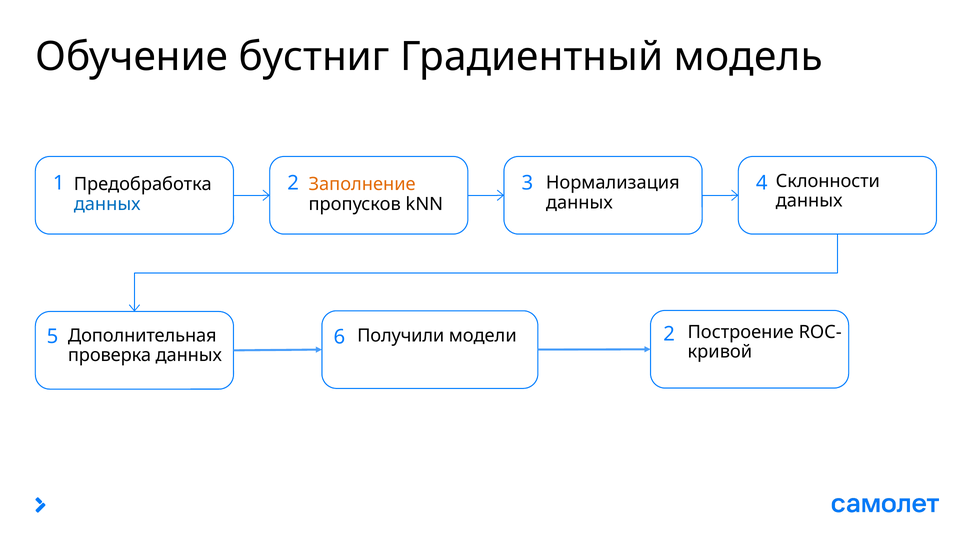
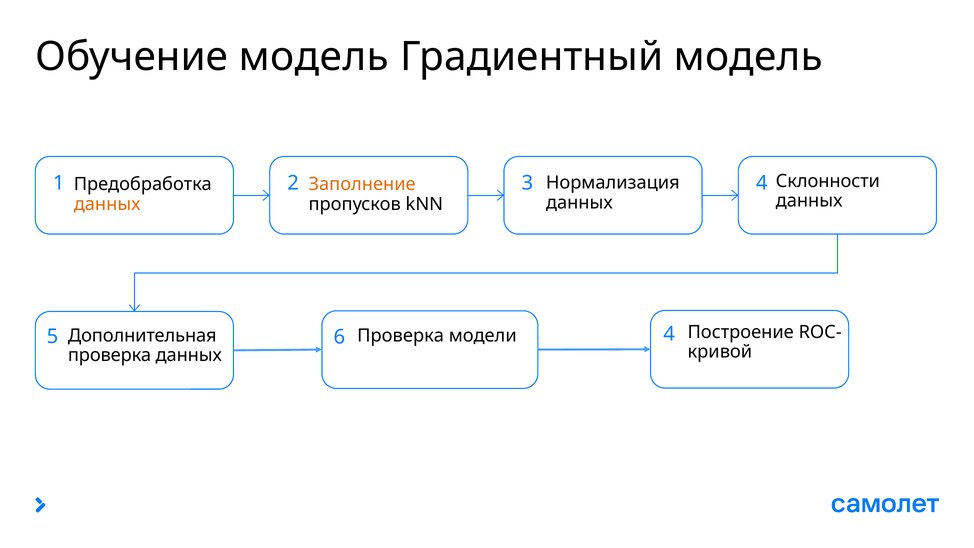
Обучение бустниг: бустниг -> модель (314, 57)
данных colour: blue -> orange (107, 204)
6 Получили: Получили -> Проверка (401, 336)
модели 2: 2 -> 4 (669, 334)
